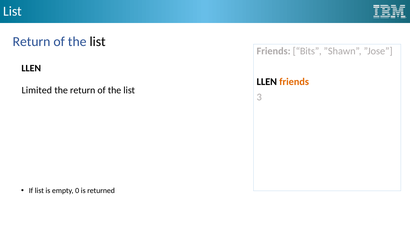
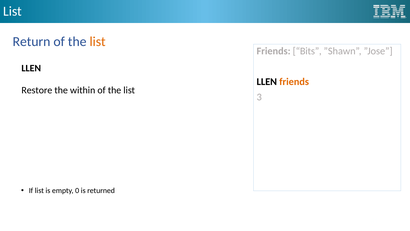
list colour: black -> orange (98, 42)
Limited: Limited -> Restore (37, 90)
the return: return -> within (83, 90)
